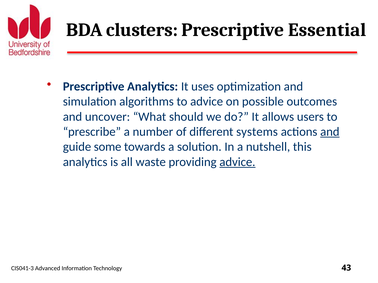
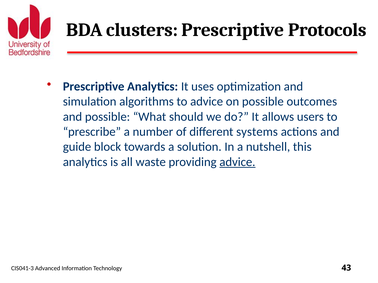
Essential: Essential -> Protocols (327, 30)
and uncover: uncover -> possible (108, 117)
and underline: present -> none (330, 132)
some: some -> block (108, 147)
